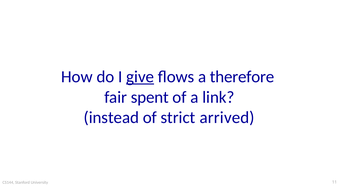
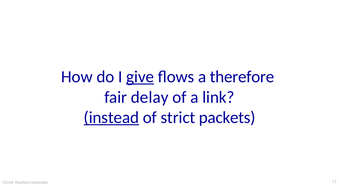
spent: spent -> delay (150, 97)
instead underline: none -> present (111, 117)
arrived: arrived -> packets (227, 117)
